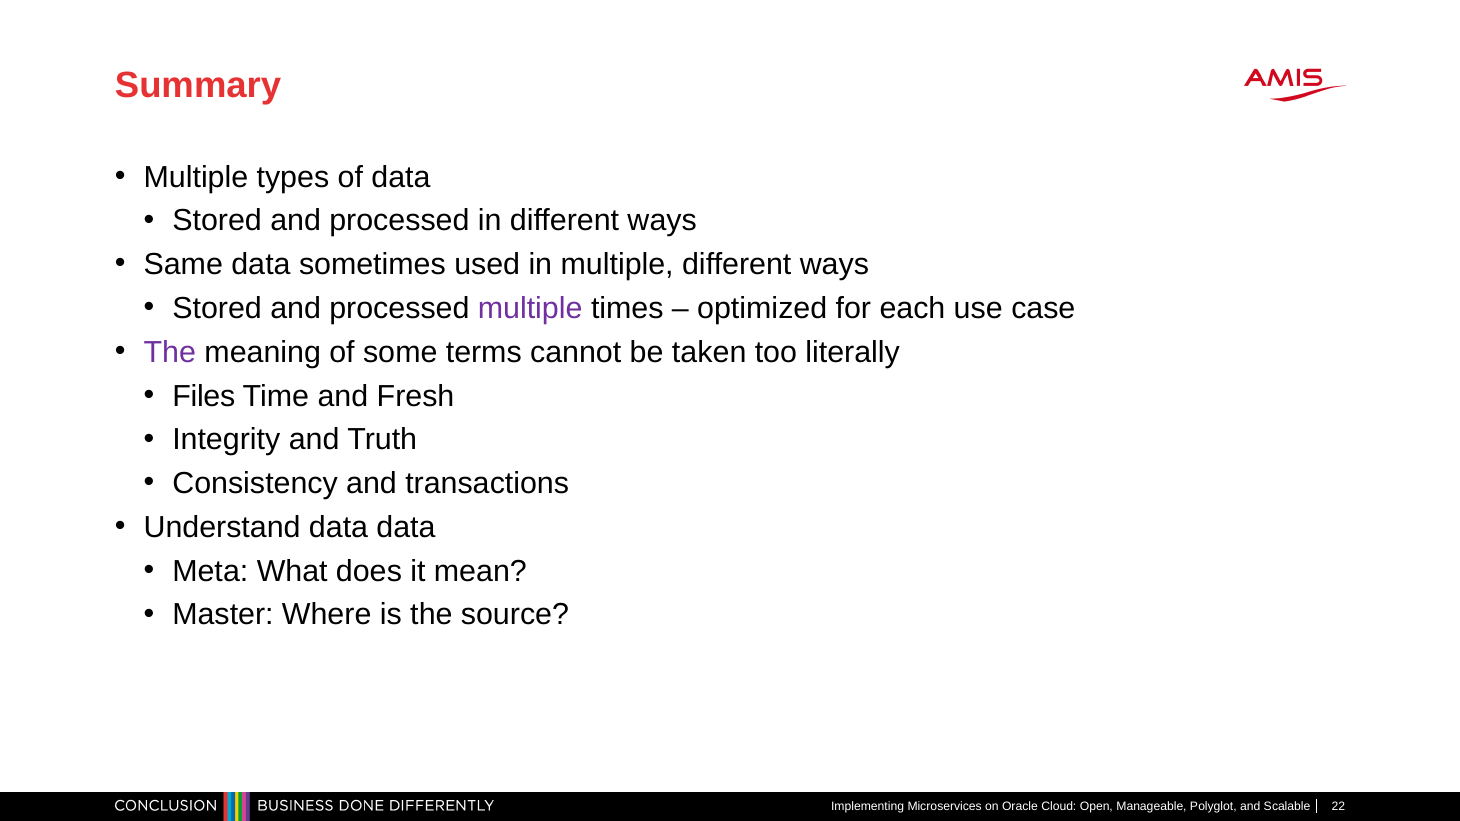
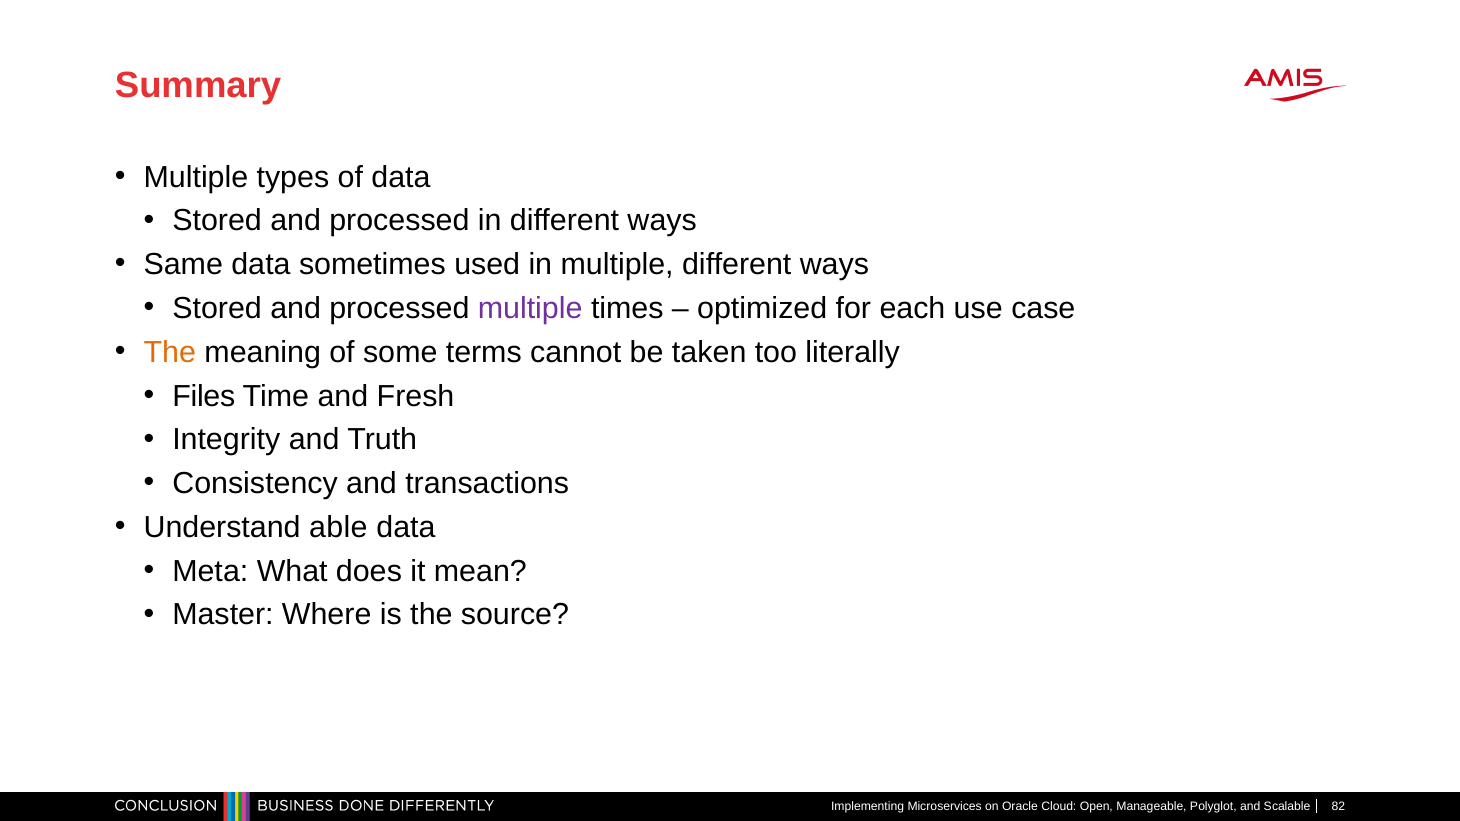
The colour: purple -> orange (170, 352)
Understand data: data -> able (338, 528)
22: 22 -> 82 (1338, 807)
